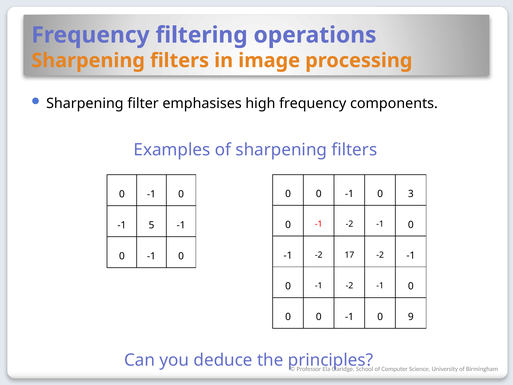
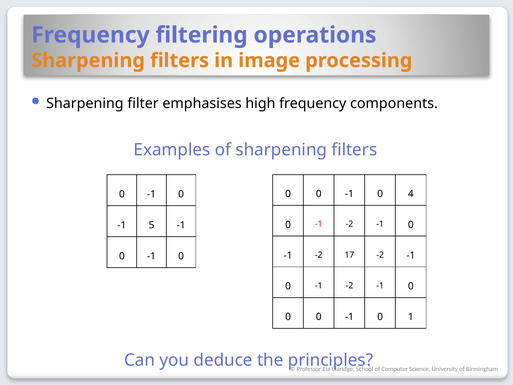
3: 3 -> 4 (411, 194)
9: 9 -> 1 (411, 317)
